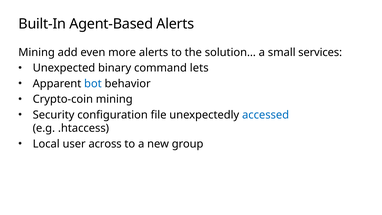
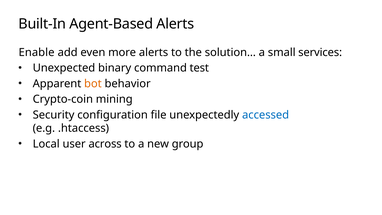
Mining: Mining -> Enable (37, 52)
lets: lets -> test (199, 68)
bot colour: blue -> orange (93, 84)
